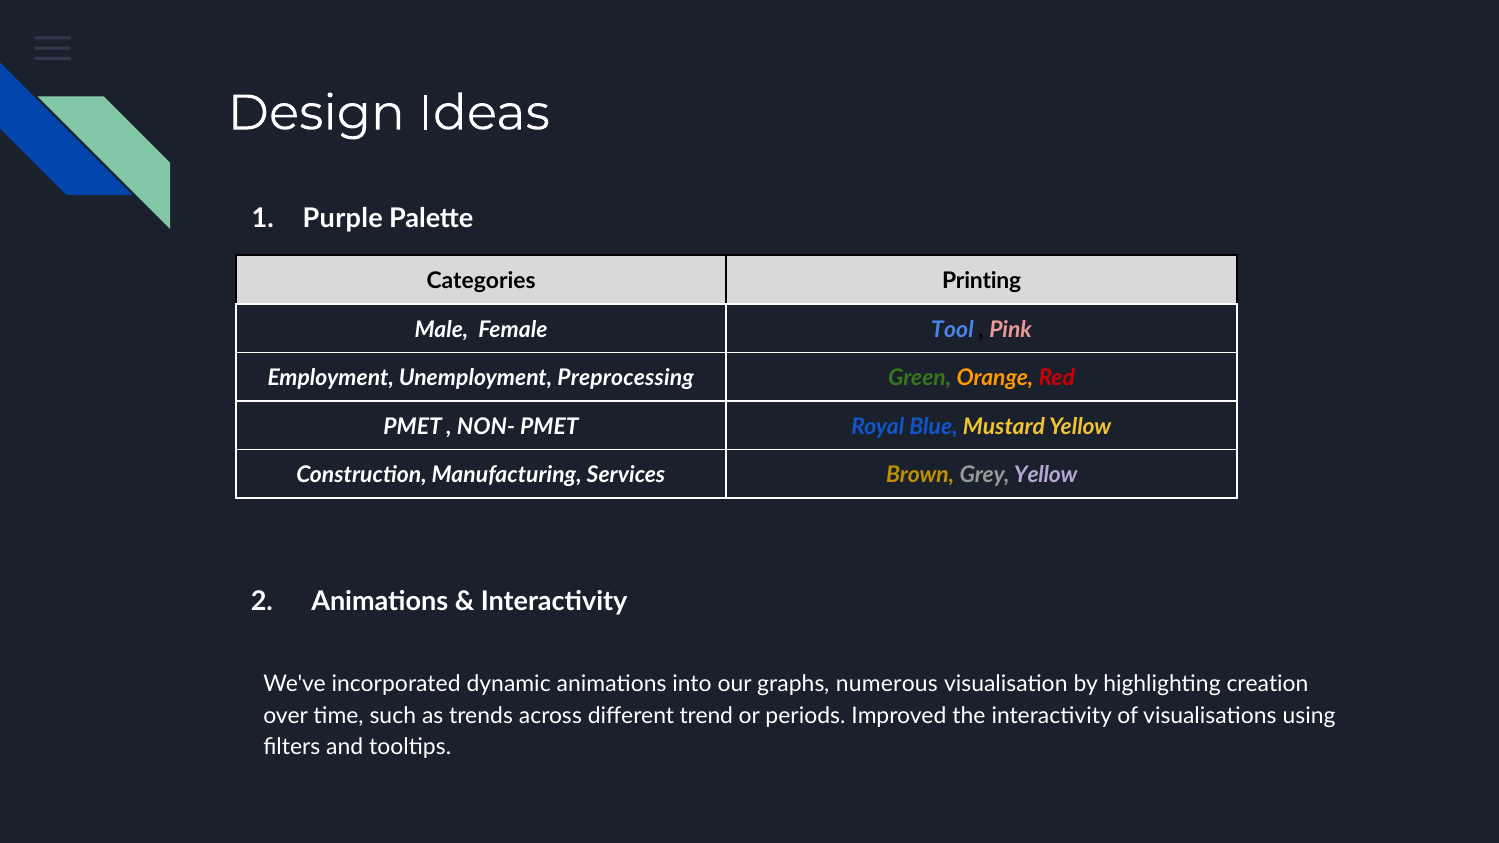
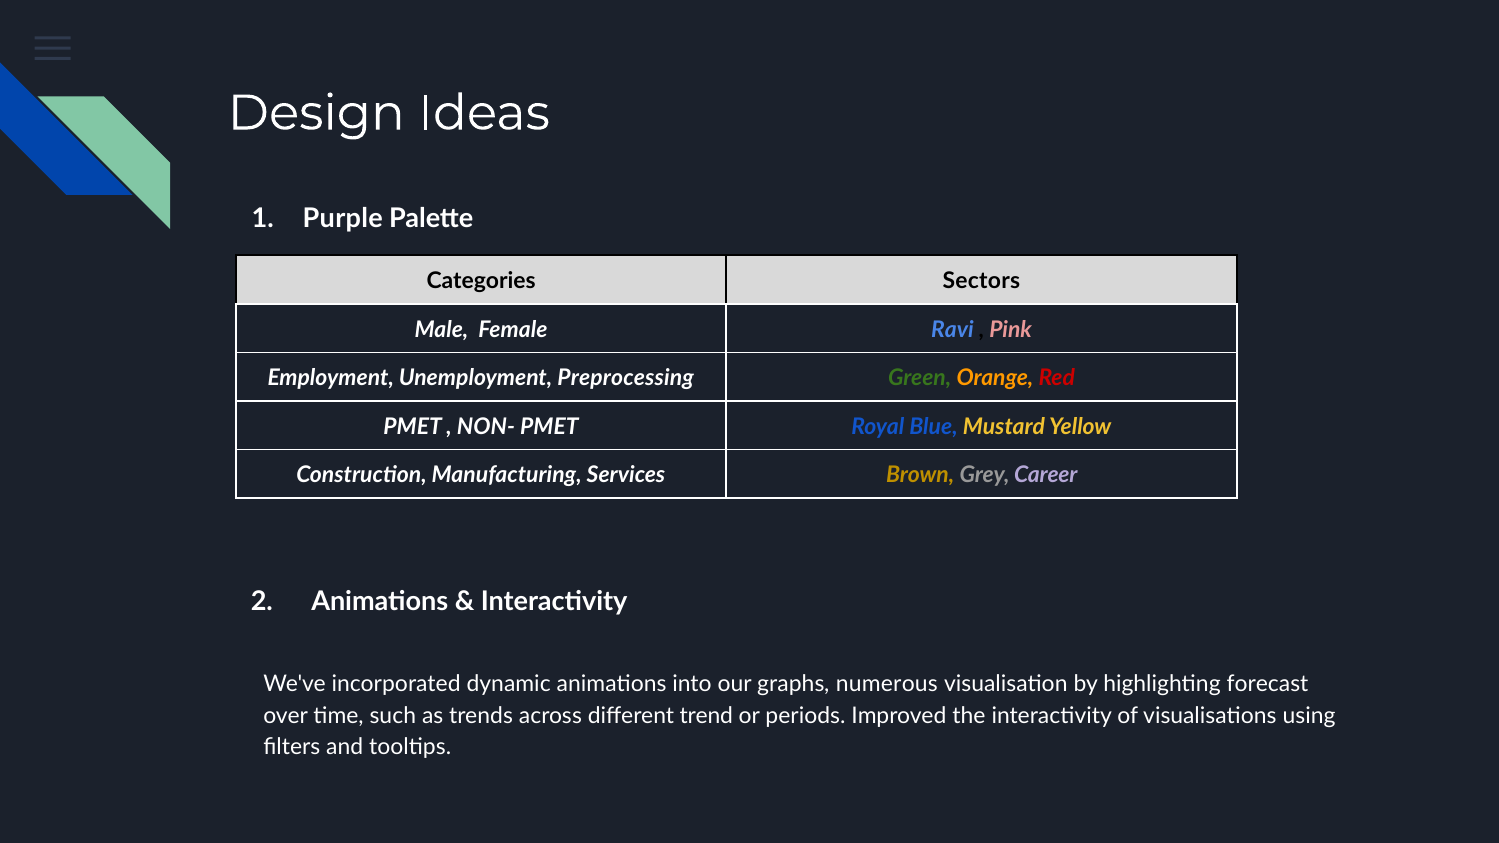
Printing: Printing -> Sectors (981, 281)
Tool: Tool -> Ravi (952, 330)
Grey Yellow: Yellow -> Career (1046, 475)
creation: creation -> forecast (1267, 684)
